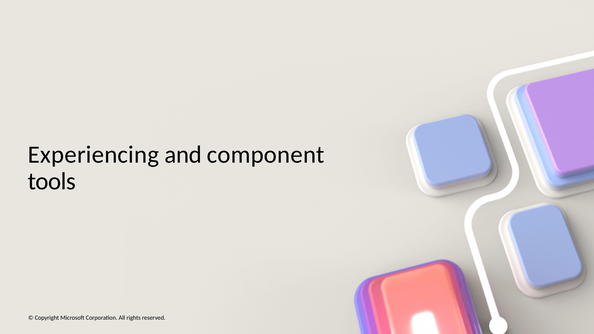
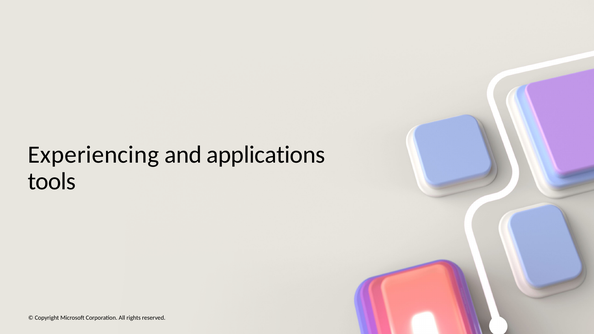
component: component -> applications (266, 155)
